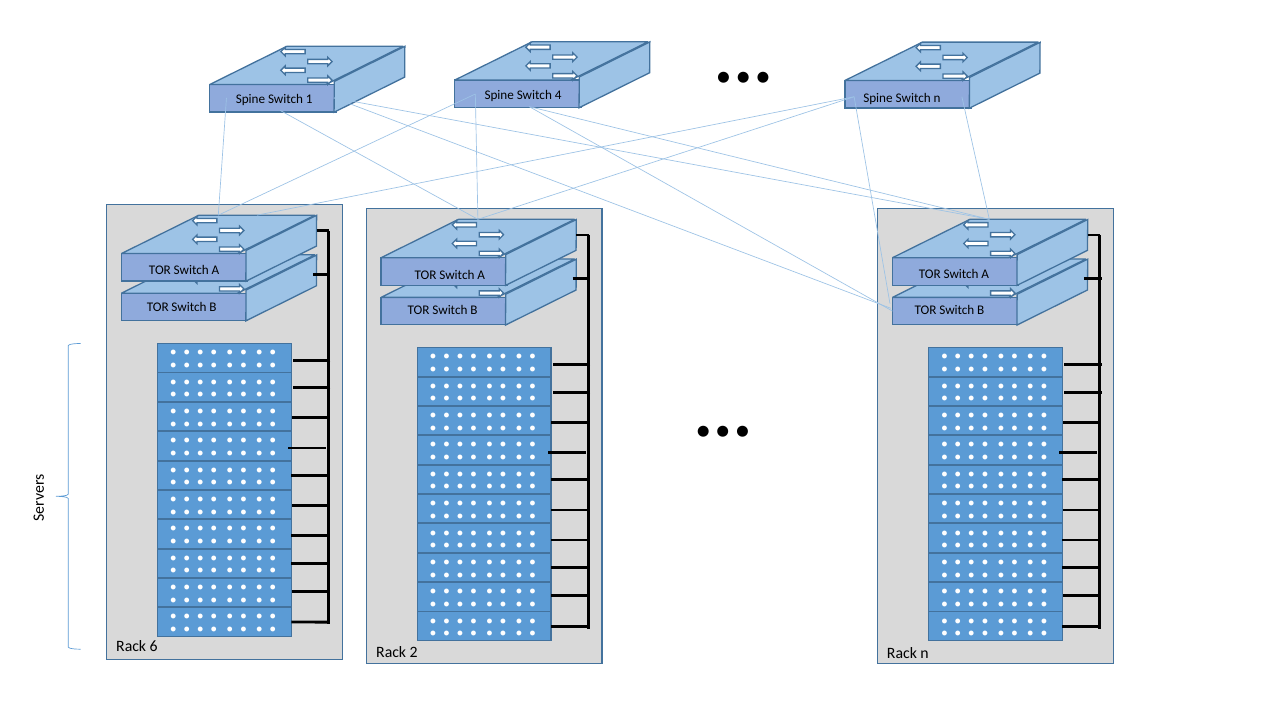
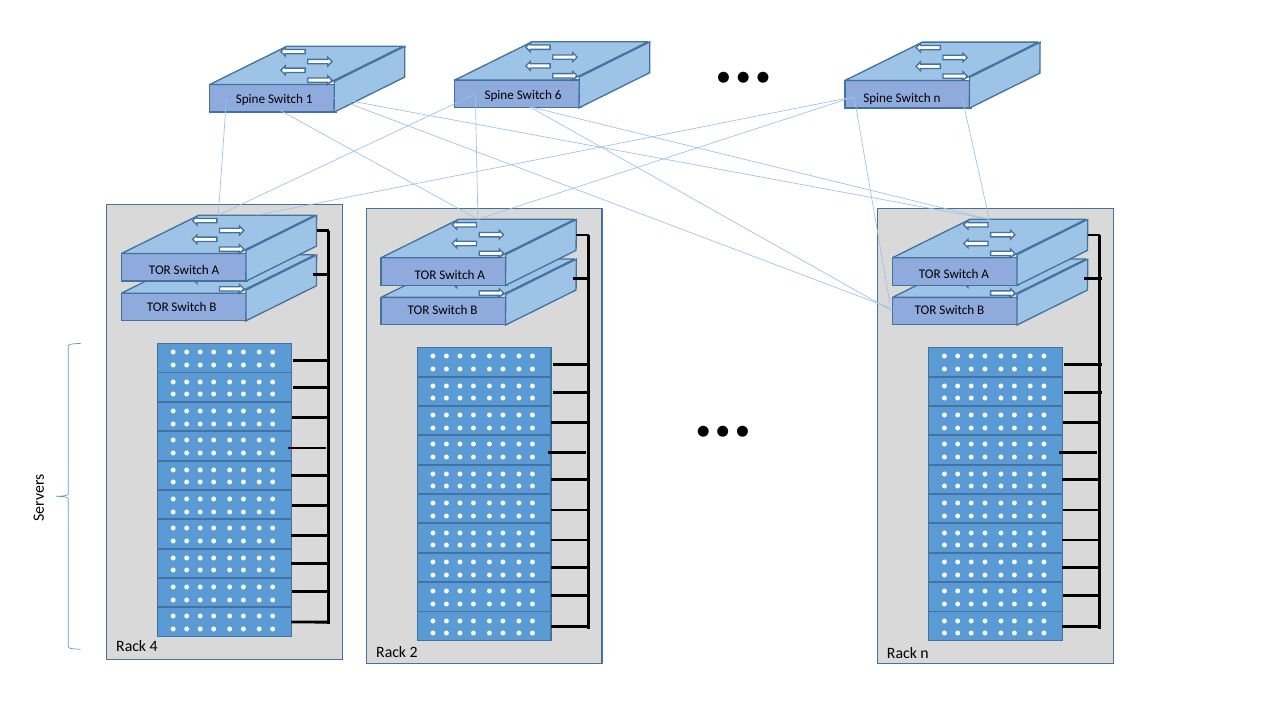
4: 4 -> 6 (558, 95)
6: 6 -> 4 (154, 646)
